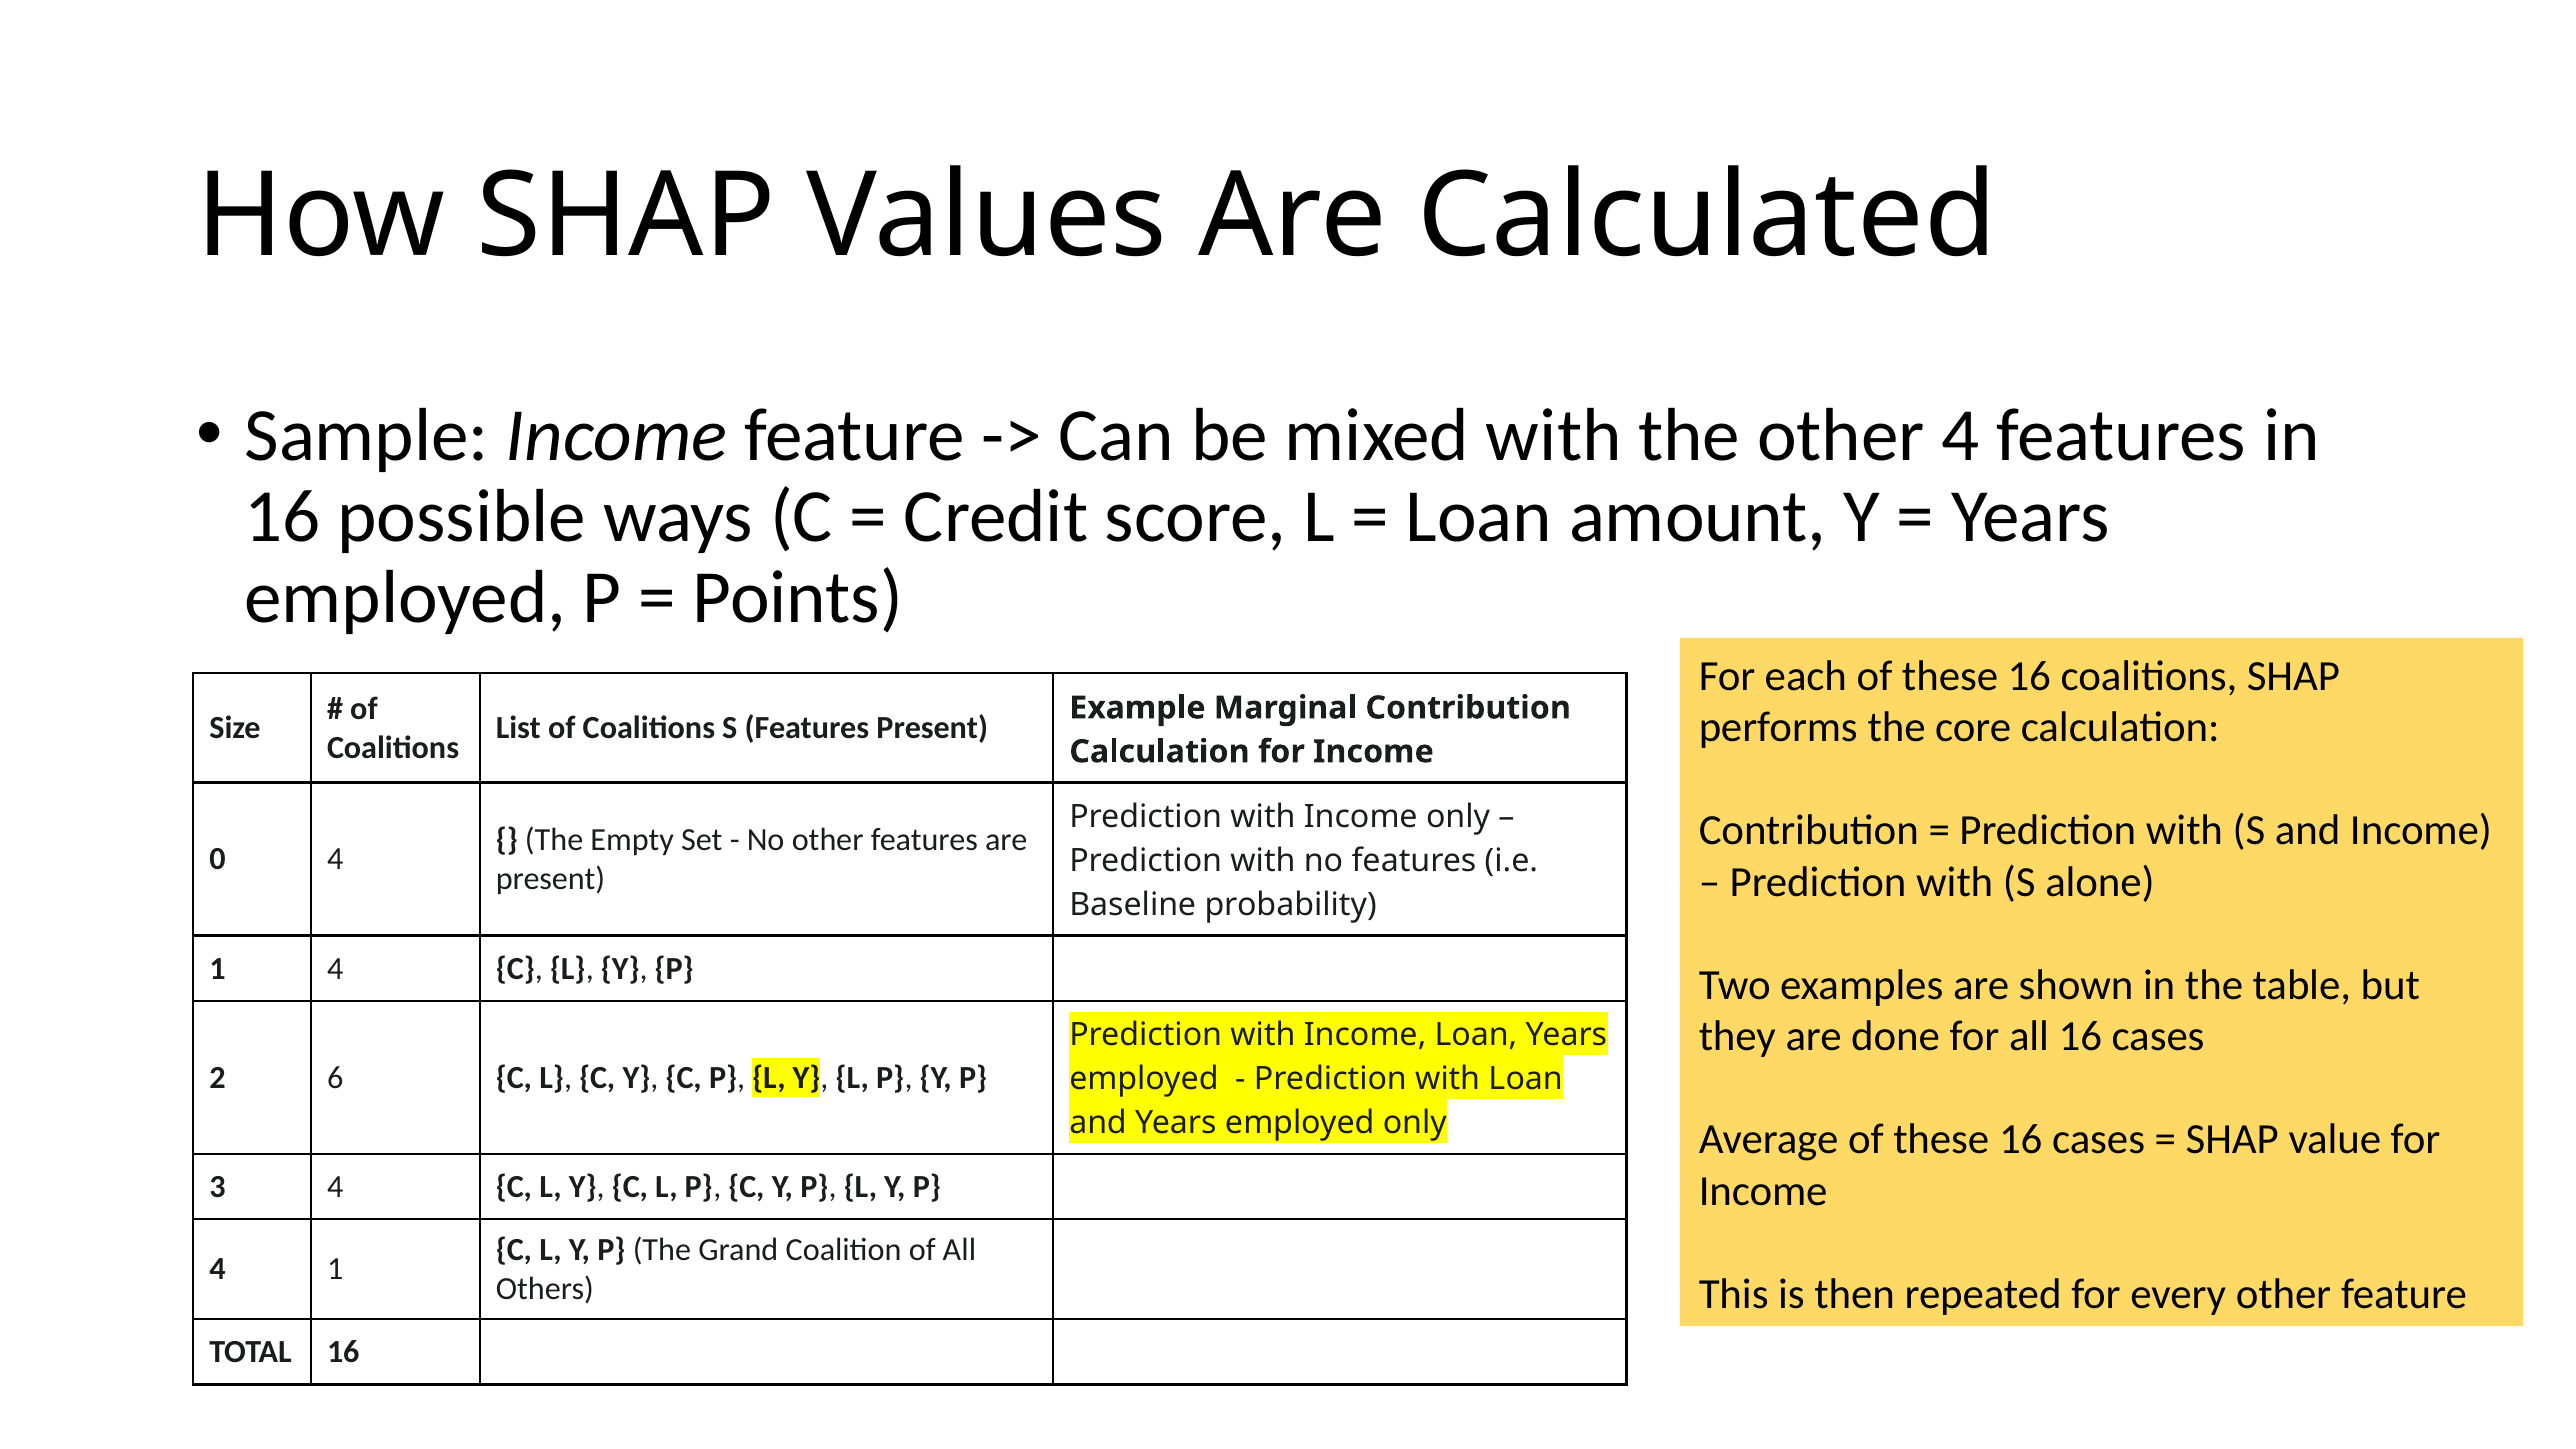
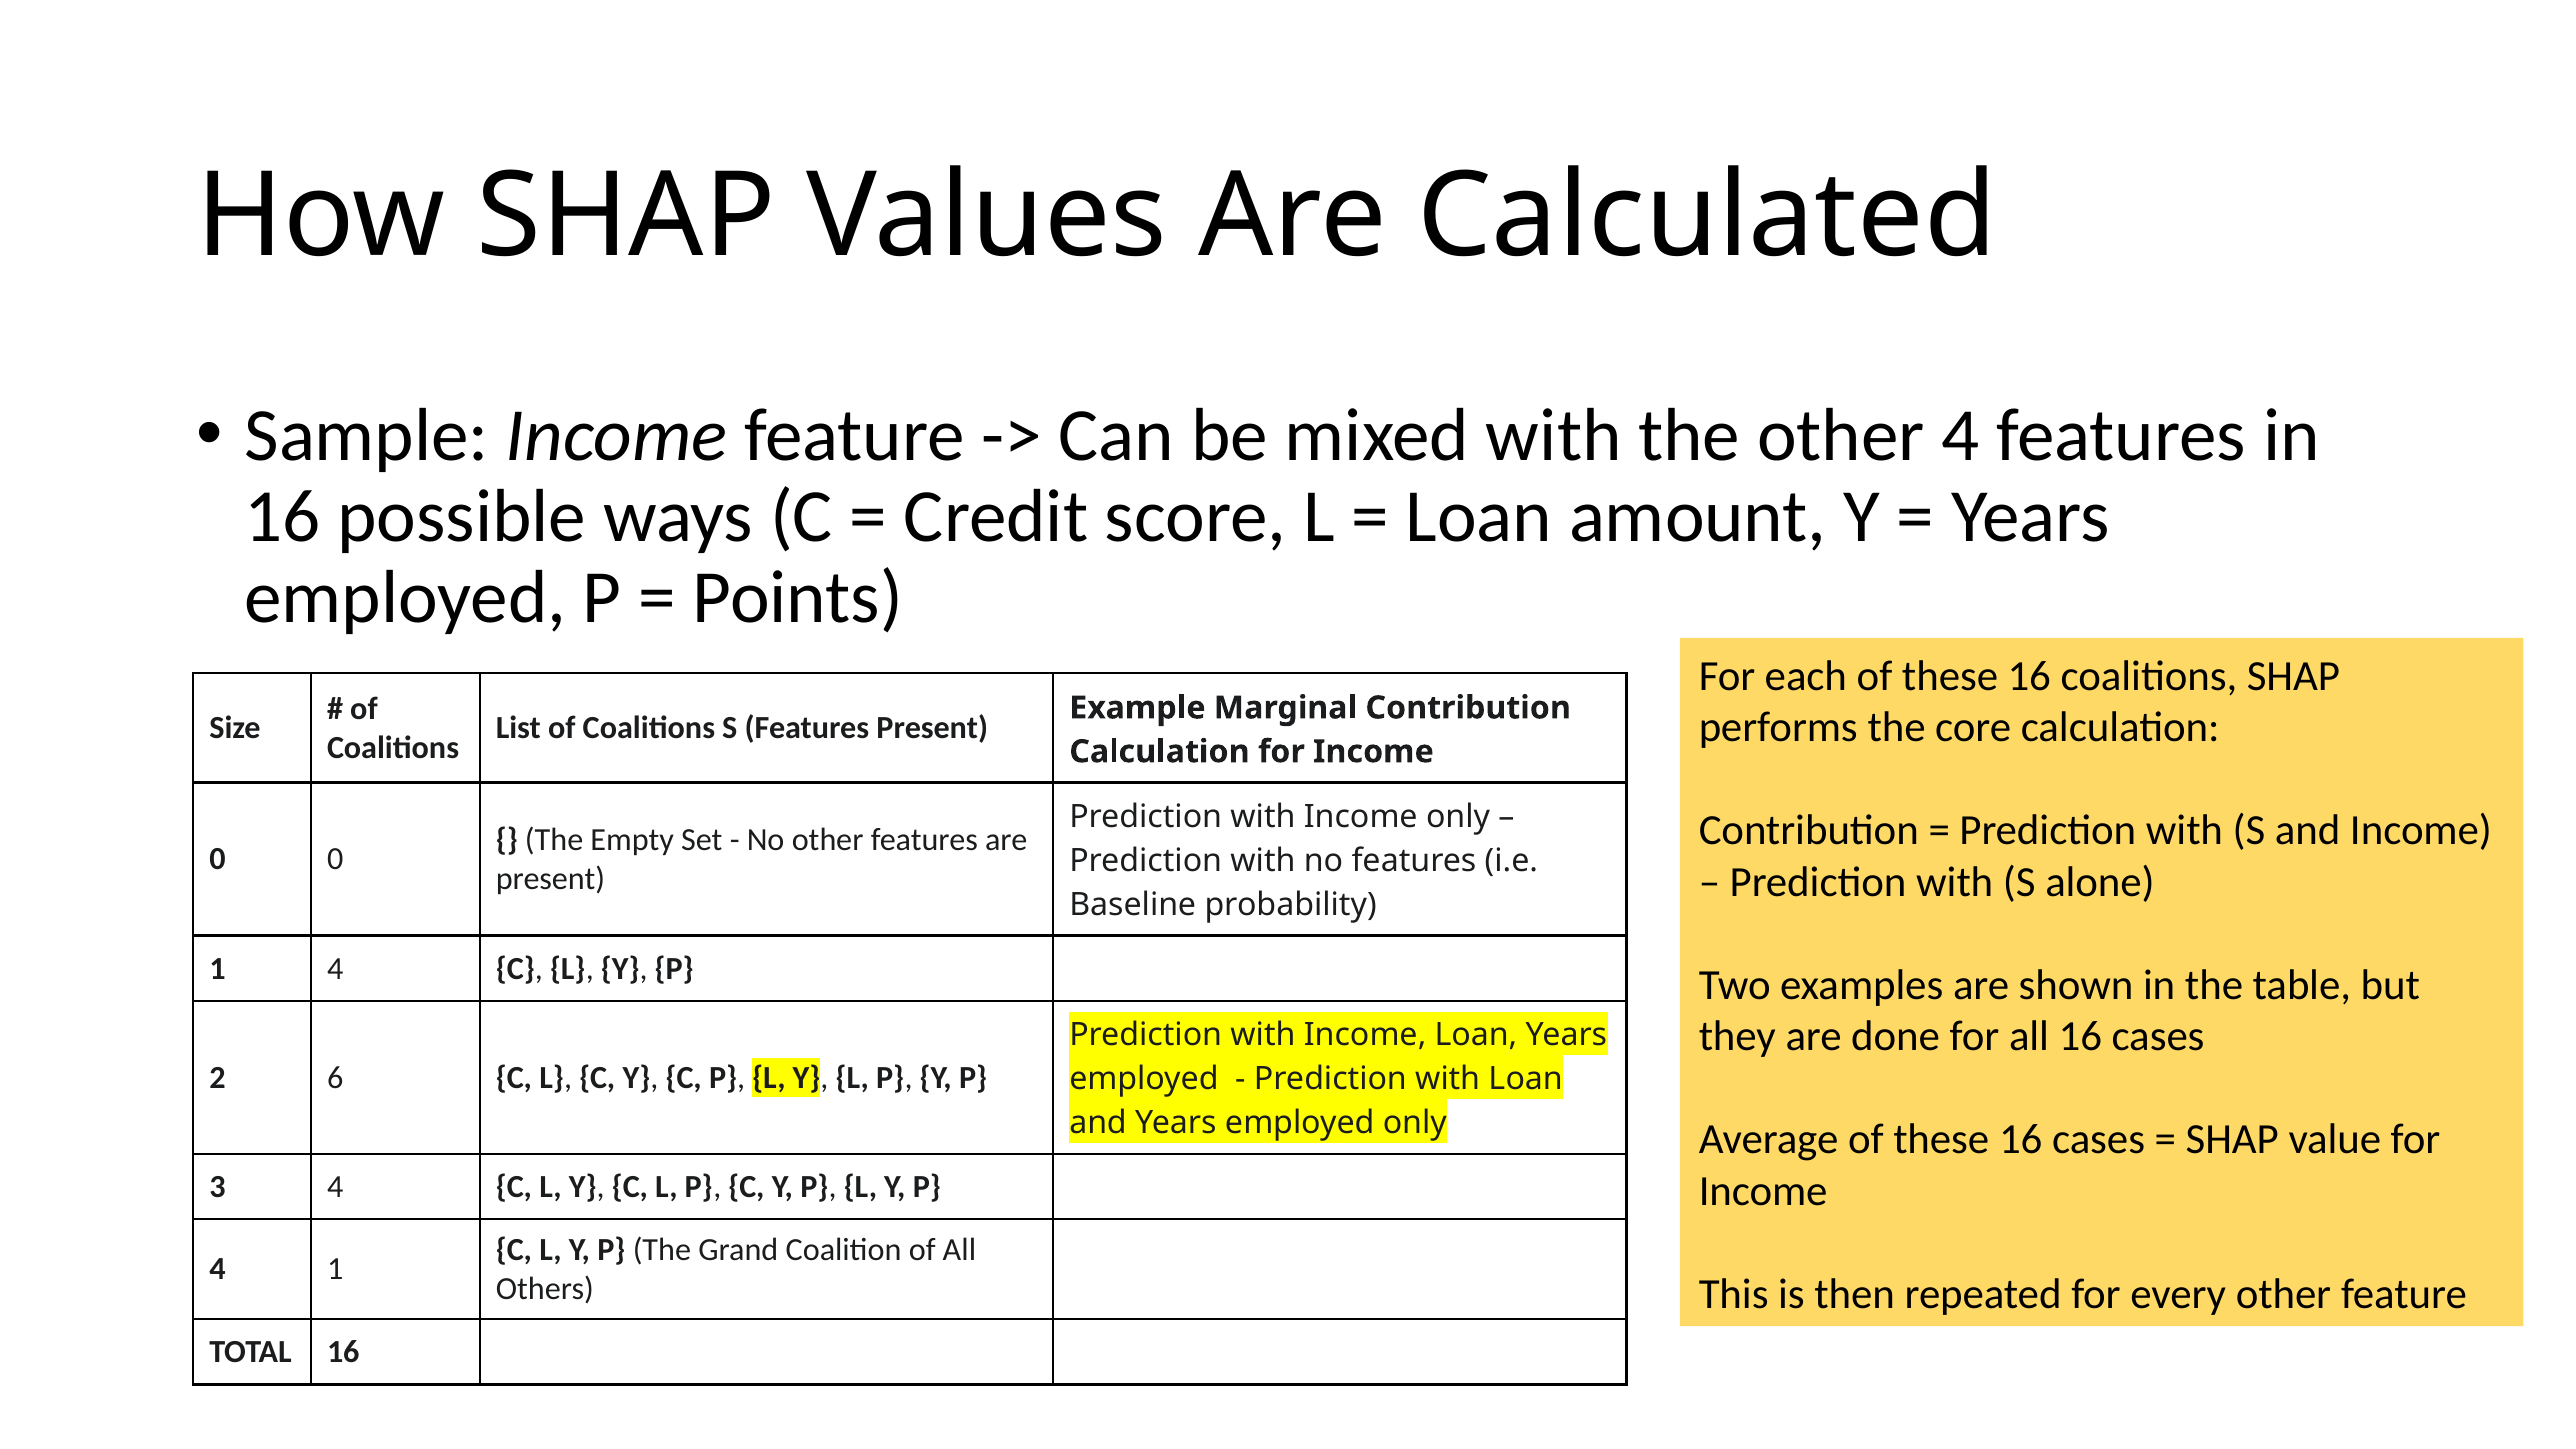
0 4: 4 -> 0 (335, 859)
